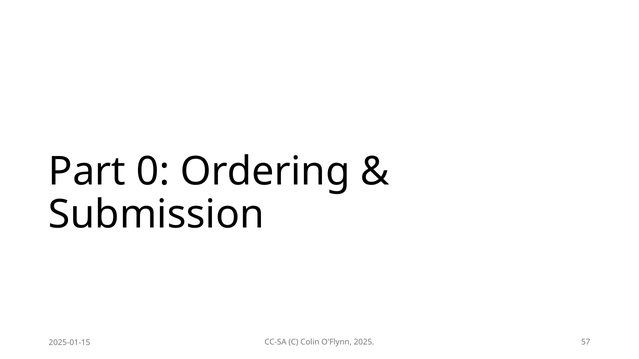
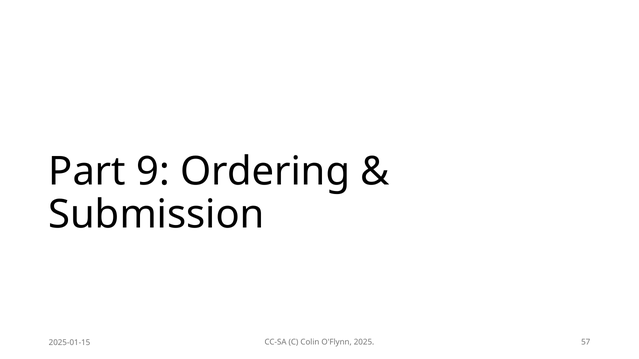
0: 0 -> 9 (153, 172)
